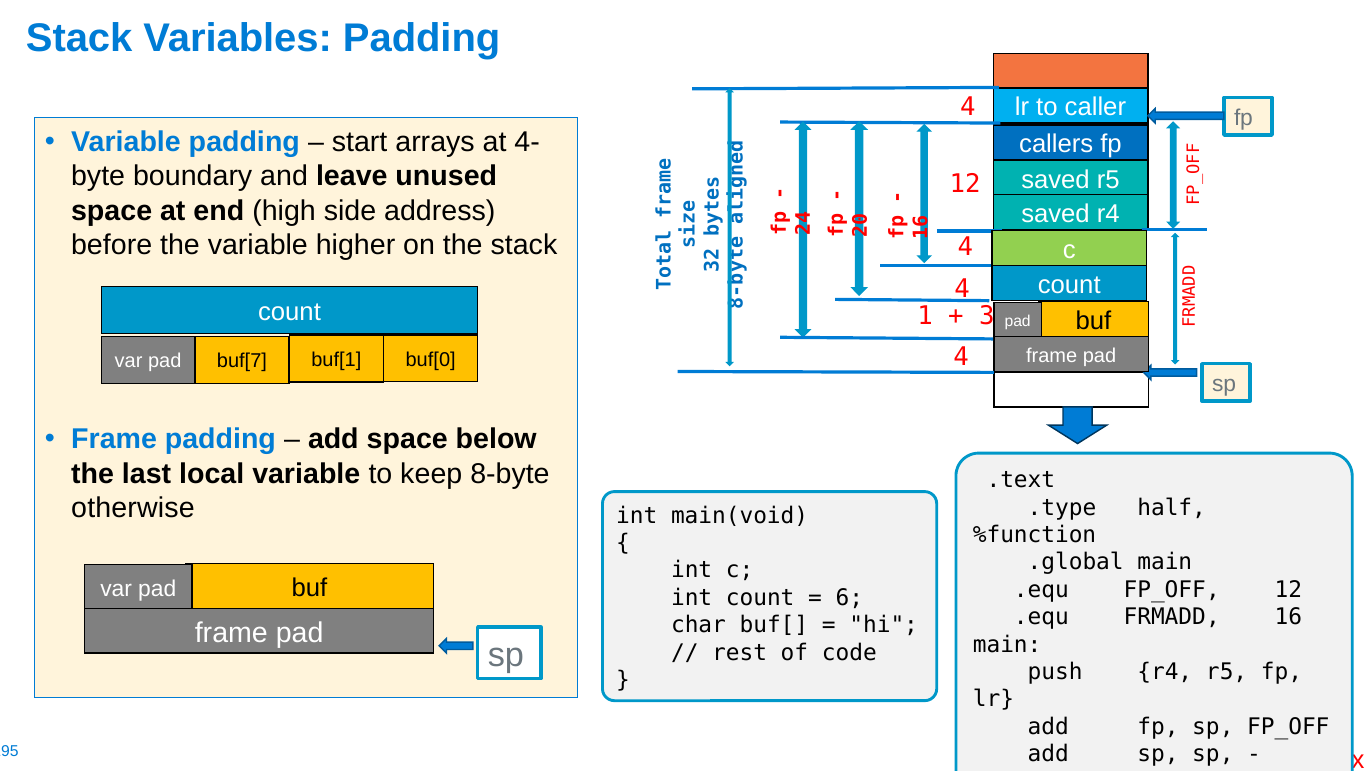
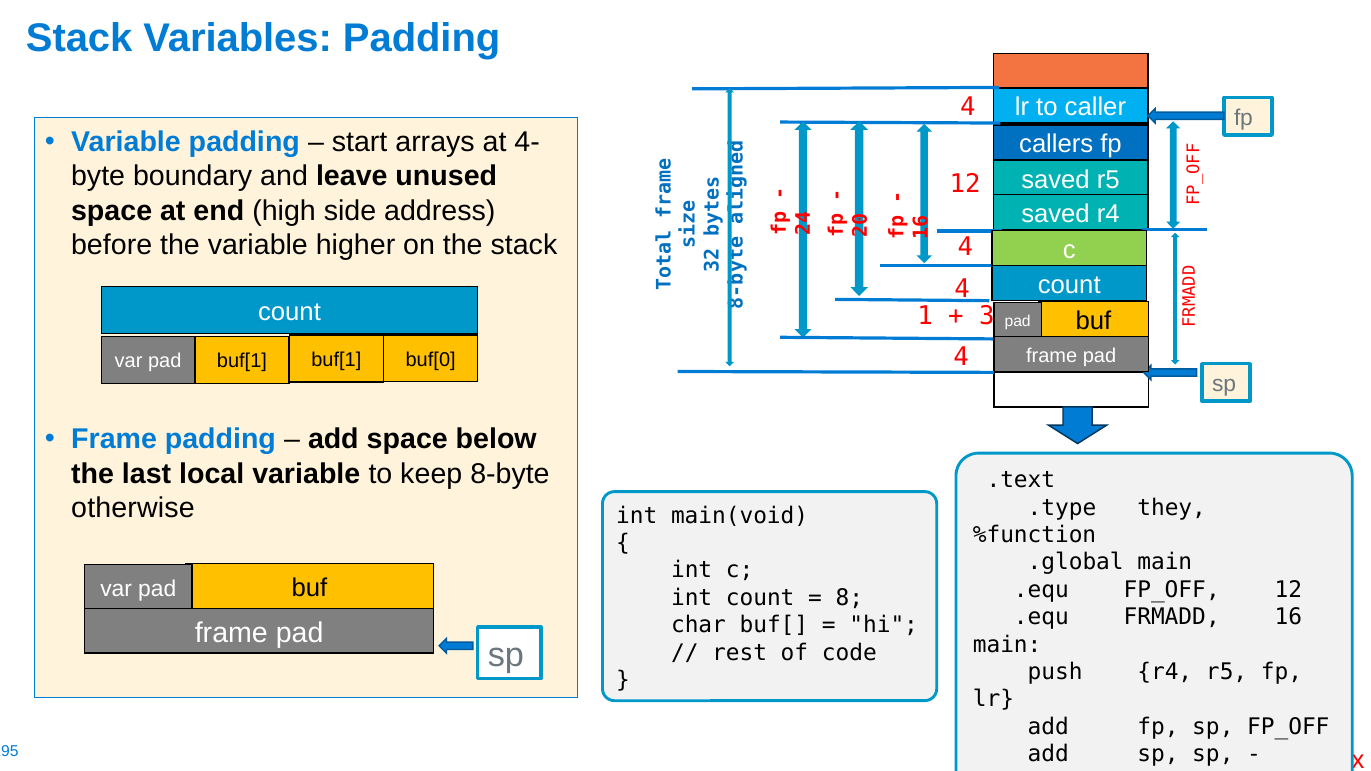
buf[7: buf[7 -> buf[1 (242, 361)
half: half -> they (1172, 508)
6: 6 -> 8 (849, 598)
